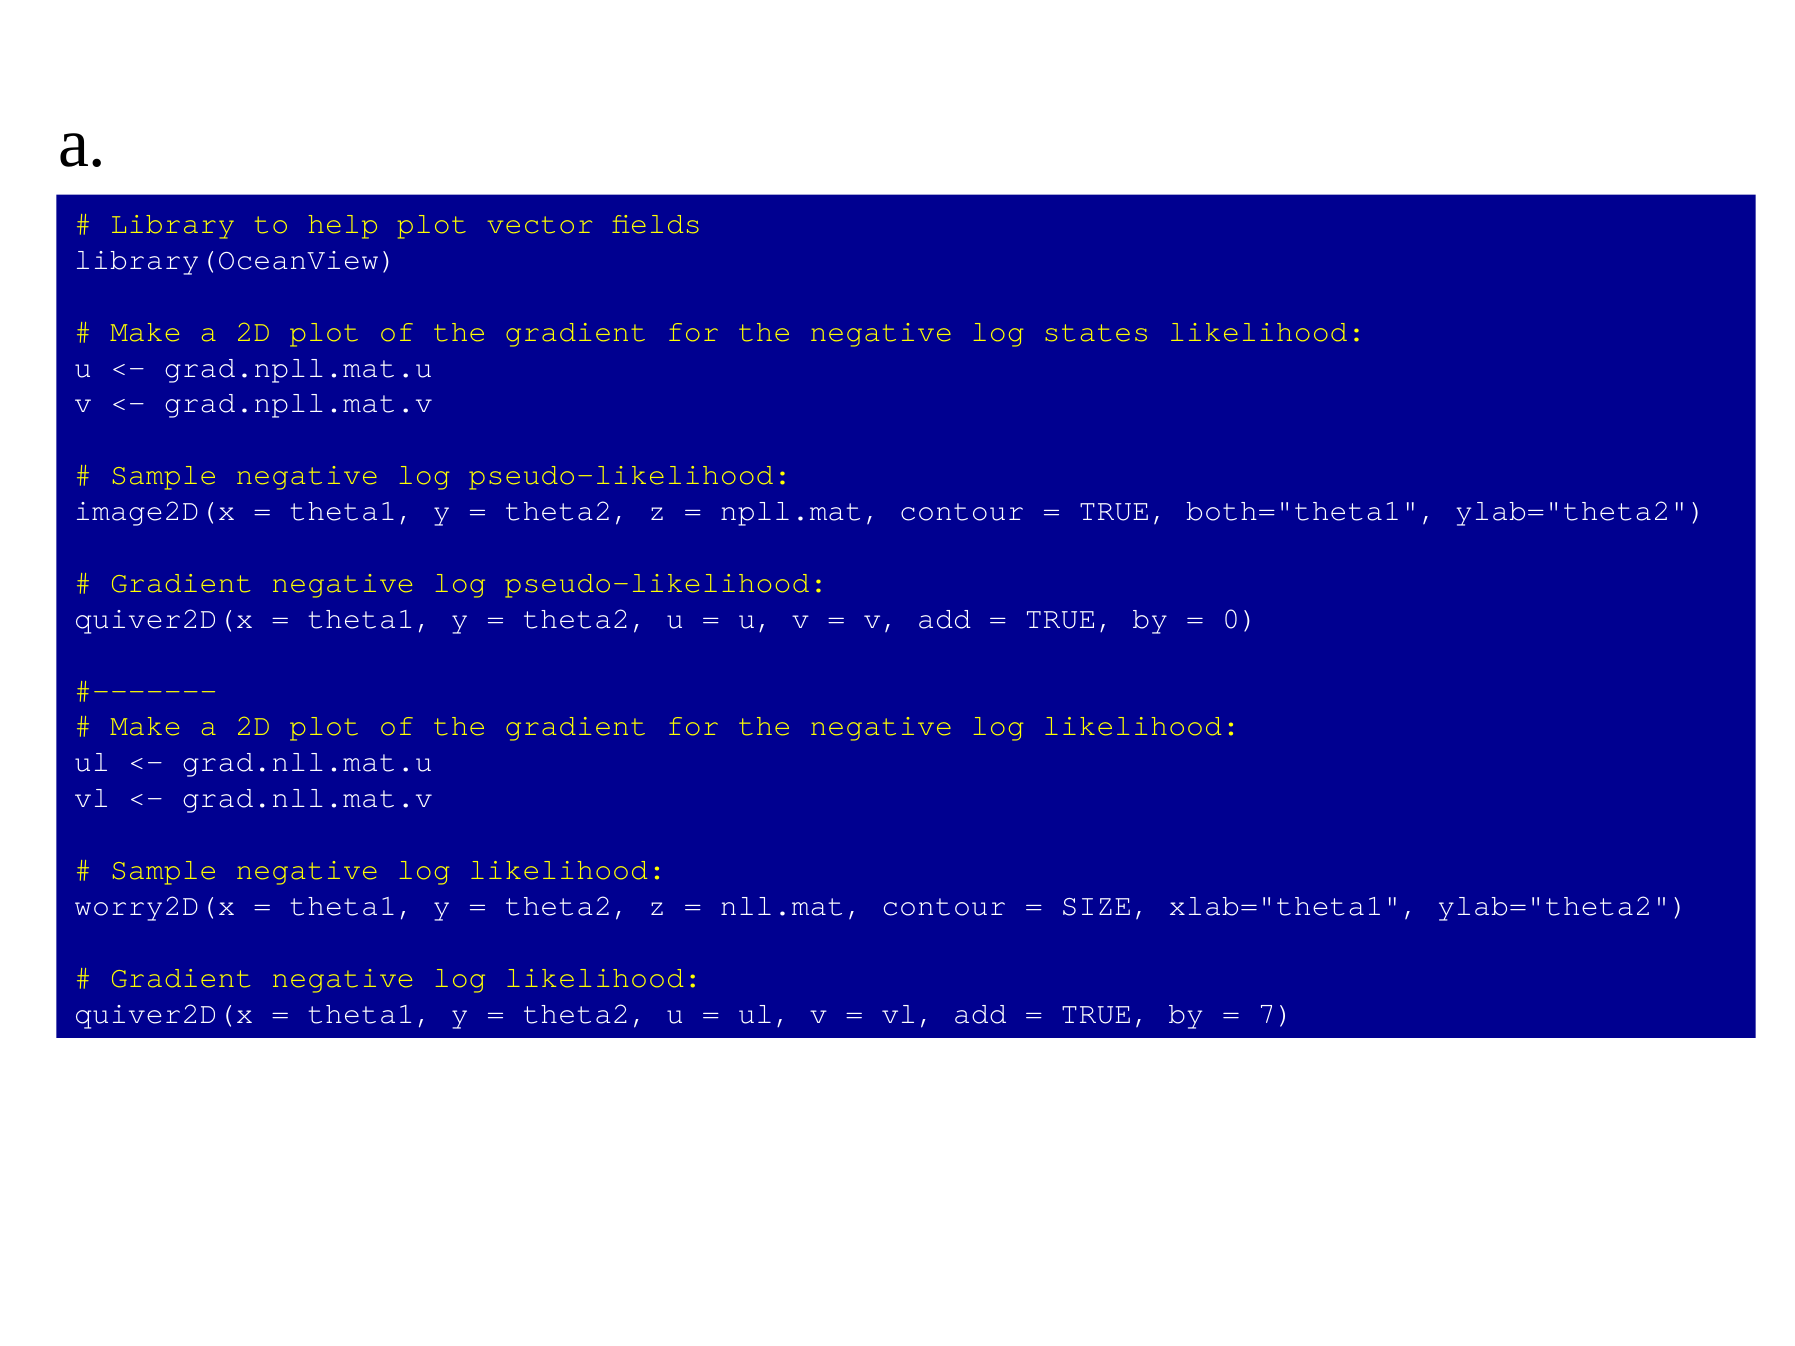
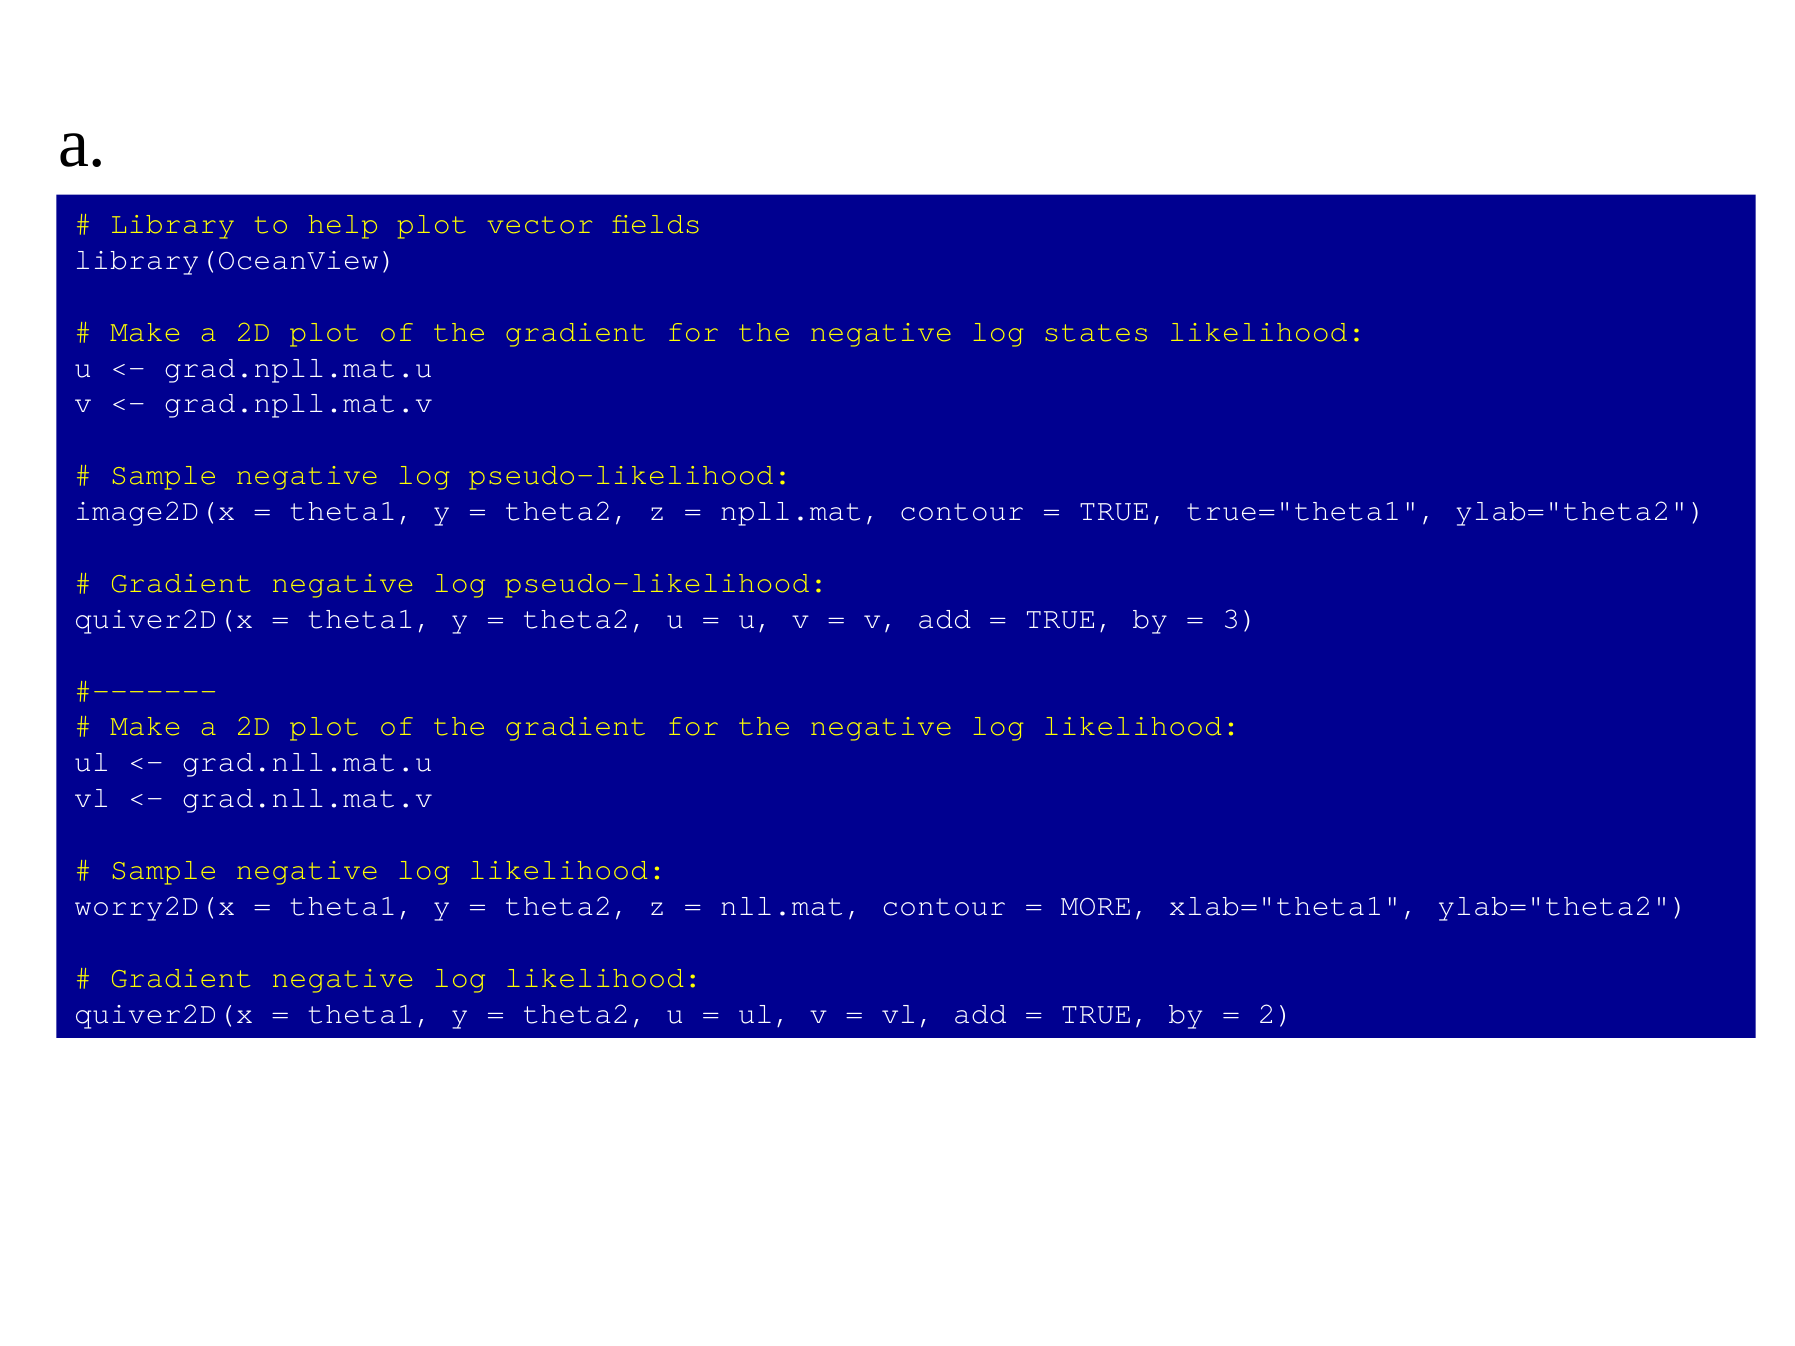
both="theta1: both="theta1 -> true="theta1 (1312, 511)
0: 0 -> 3 (1240, 619)
SIZE: SIZE -> MORE (1105, 906)
7: 7 -> 2 (1276, 1013)
